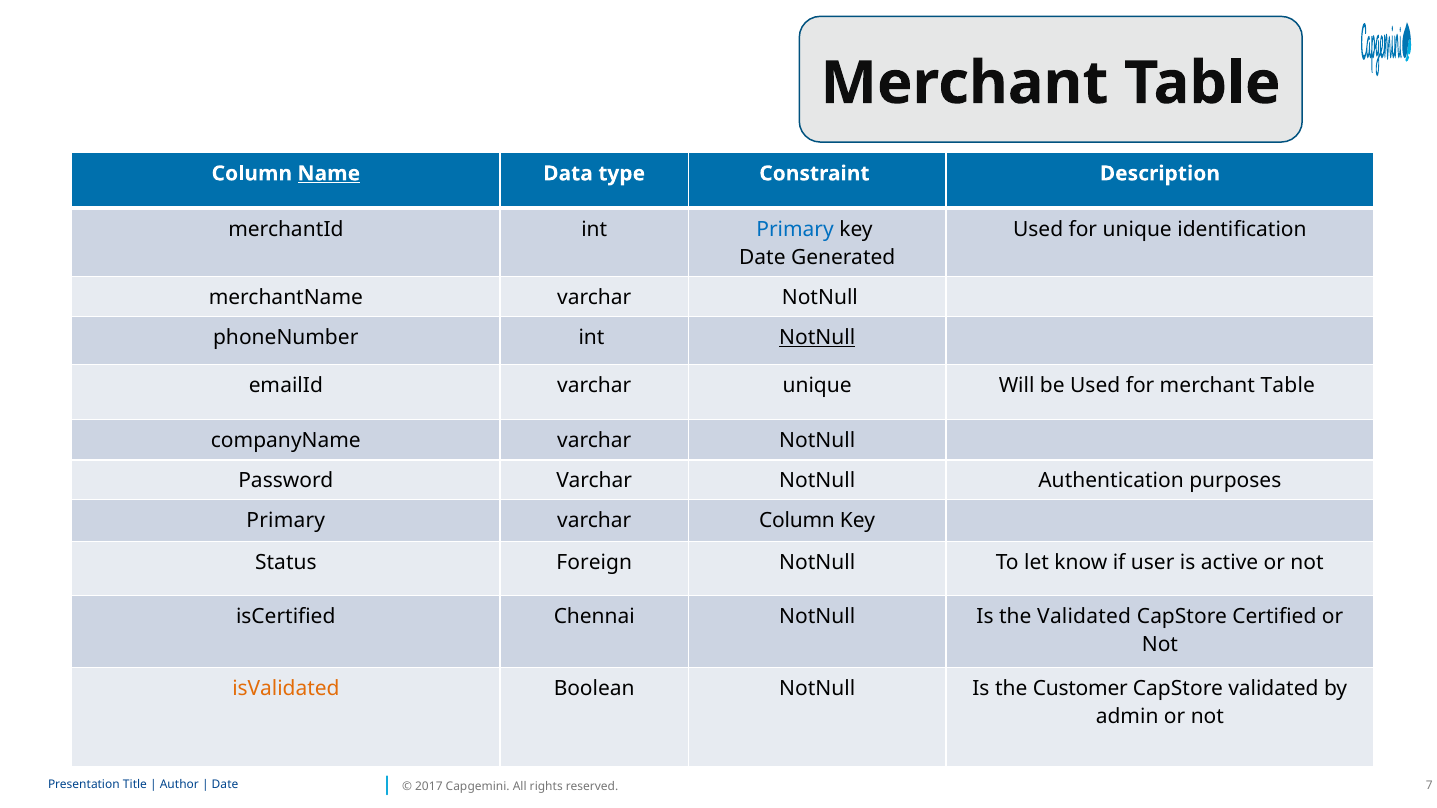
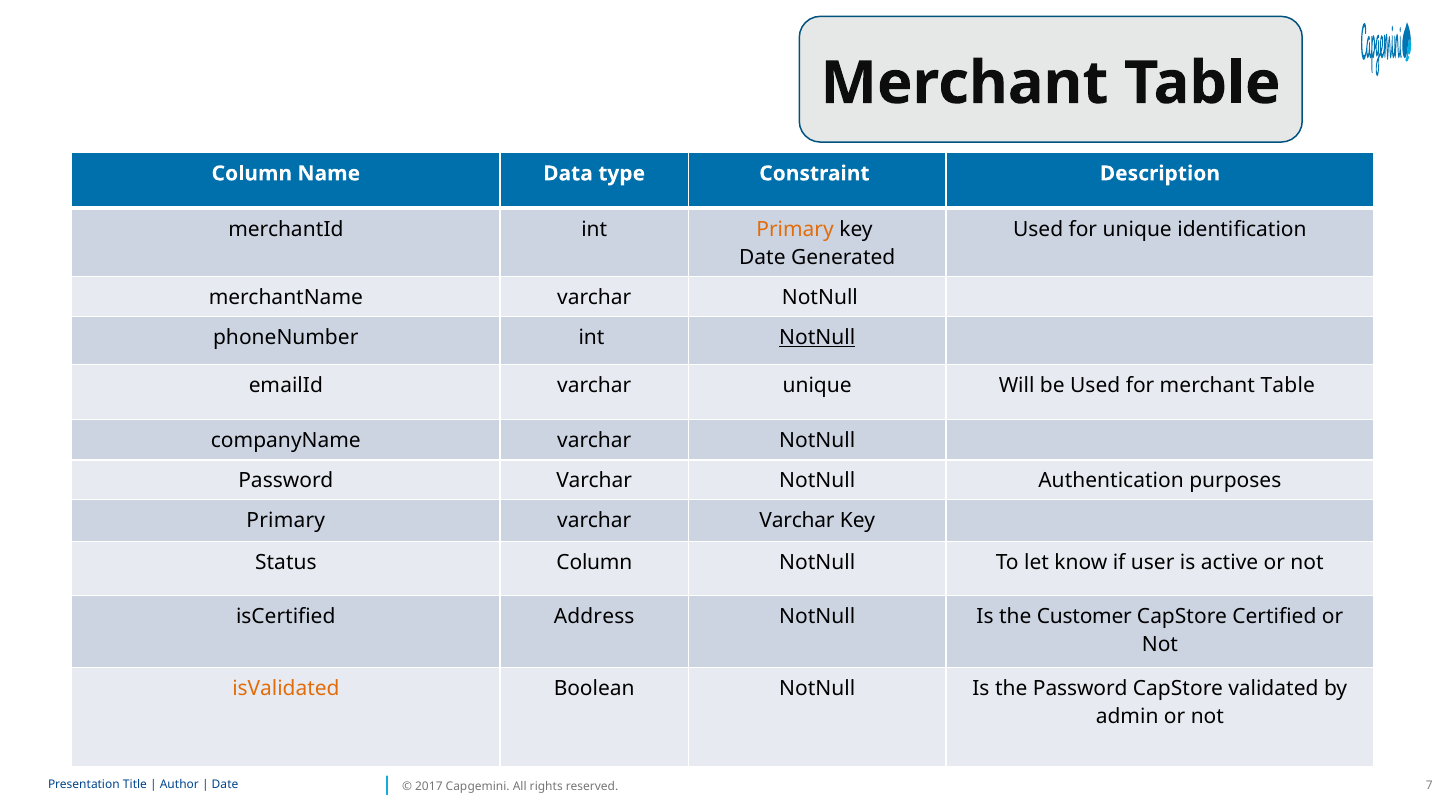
Name underline: present -> none (329, 174)
Primary colour: blue -> orange (795, 229)
varchar Column: Column -> Varchar (797, 521)
Status Foreign: Foreign -> Column (594, 563)
Chennai: Chennai -> Address (594, 617)
the Validated: Validated -> Customer (1084, 617)
the Customer: Customer -> Password (1080, 688)
